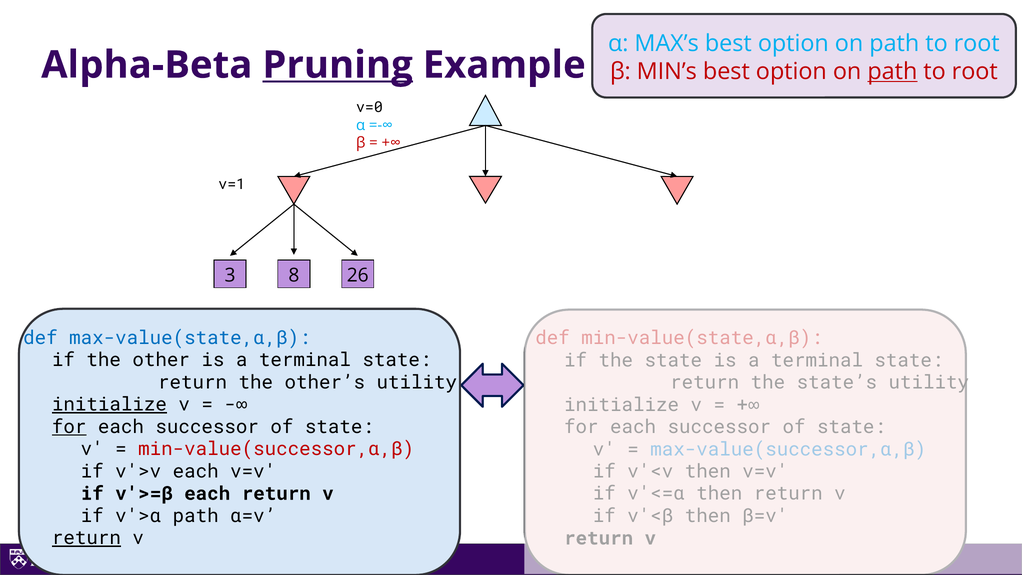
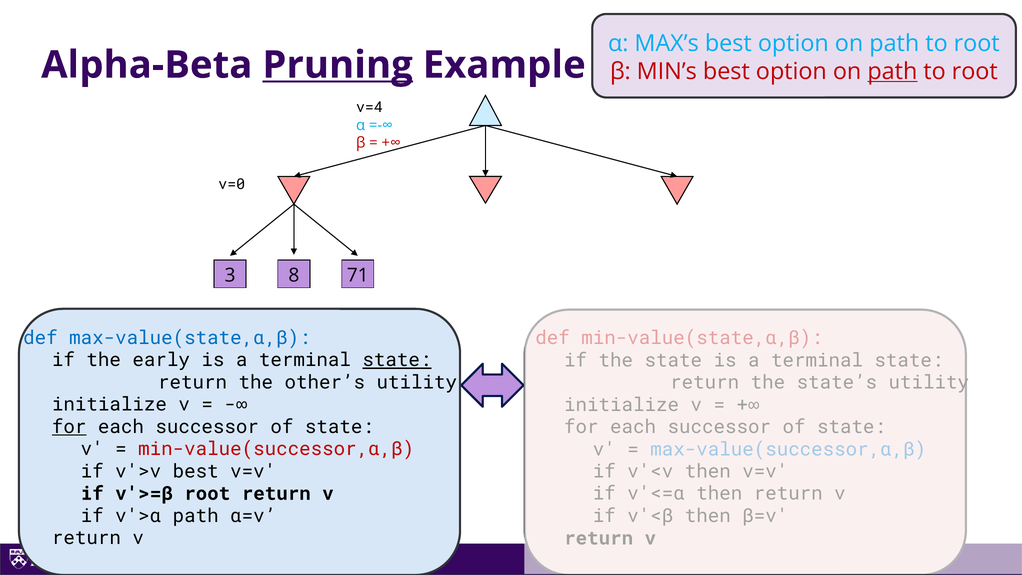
v=0: v=0 -> v=4 (369, 107)
v=1: v=1 -> v=0 (232, 185)
26: 26 -> 71 (358, 275)
other: other -> early (161, 360)
state underline: none -> present (397, 360)
initialize underline: present -> none (109, 404)
v'>v each: each -> best (196, 471)
v'>=β each: each -> root (207, 493)
return underline: present -> none (86, 538)
